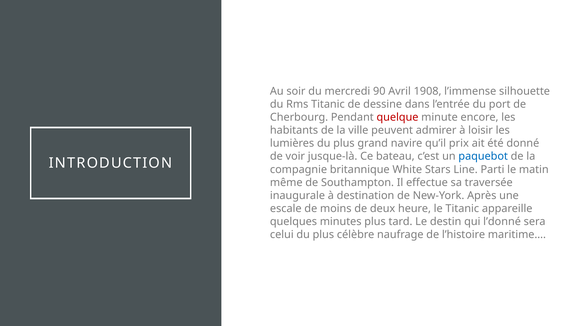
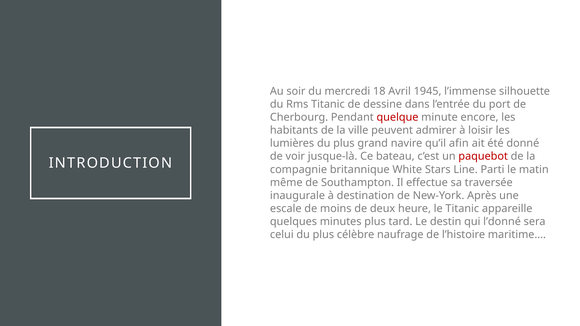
90: 90 -> 18 (379, 91)
1908: 1908 -> 1945 (428, 91)
prix: prix -> afin (459, 143)
paquebot colour: blue -> red (483, 157)
